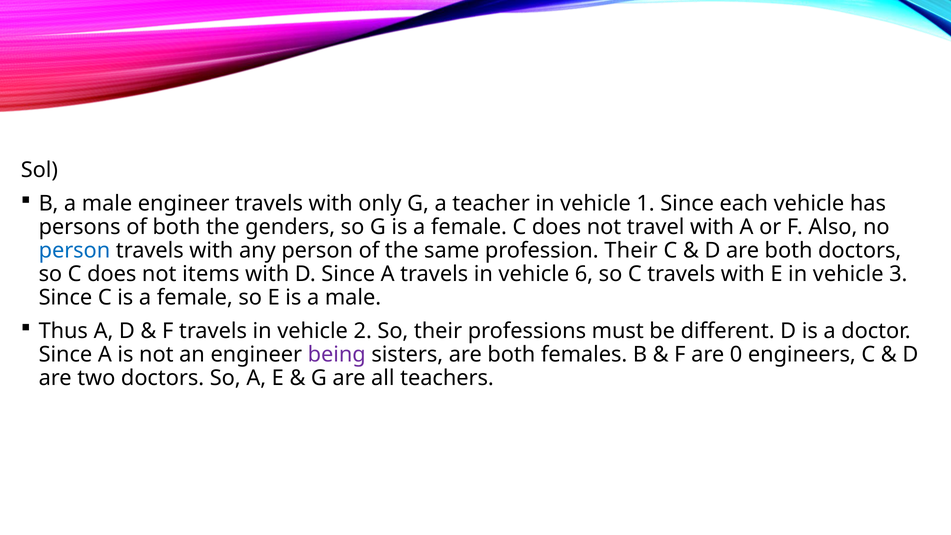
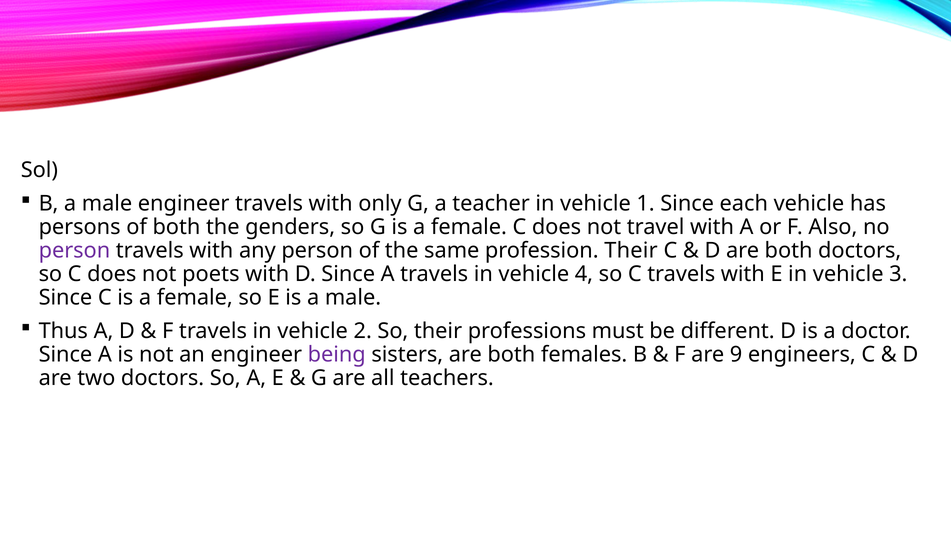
person colour: blue -> purple (74, 251)
items: items -> poets (211, 274)
6: 6 -> 4 (584, 274)
0: 0 -> 9 (736, 355)
